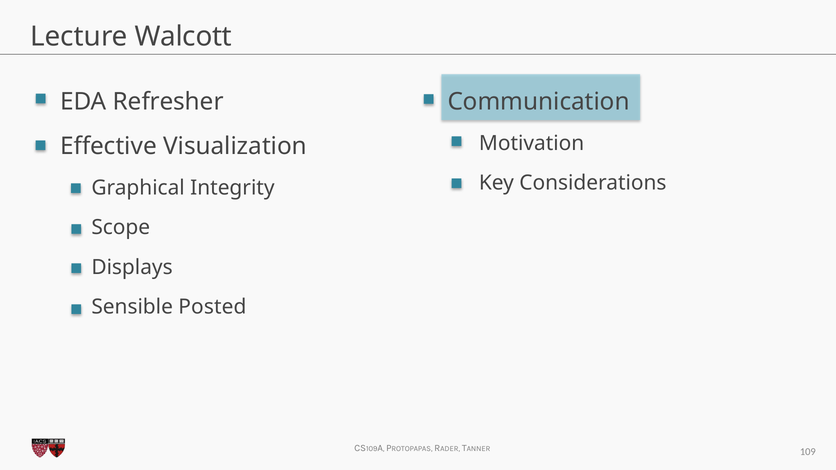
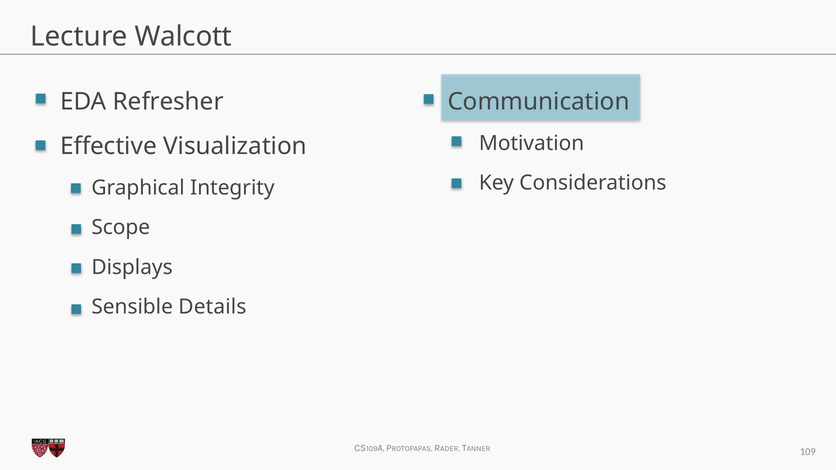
Posted: Posted -> Details (212, 307)
